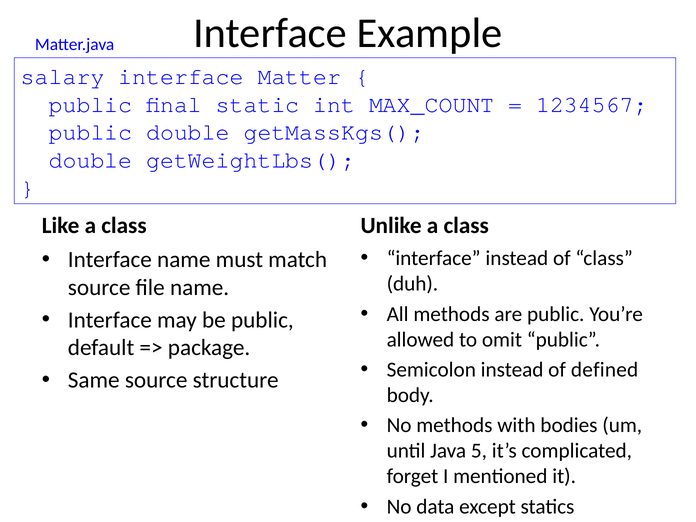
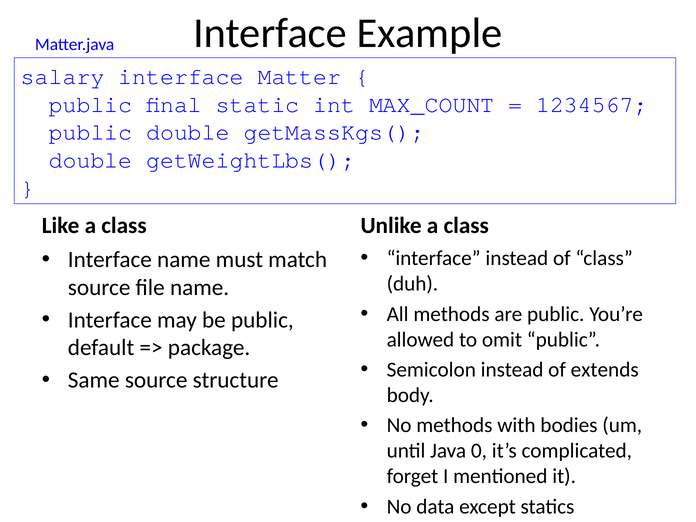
defined: defined -> extends (605, 370)
5: 5 -> 0 (479, 451)
